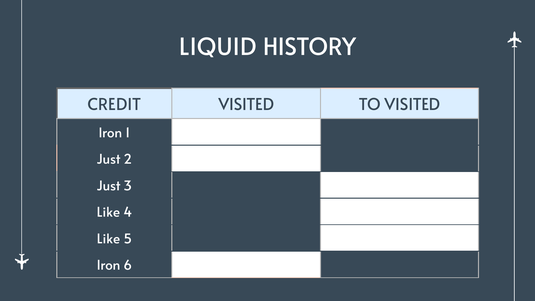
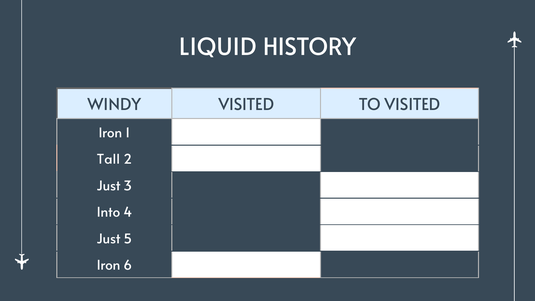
CREDIT: CREDIT -> WINDY (114, 105)
Just: Just -> Tall (108, 159)
Like: Like -> Into (108, 212)
Like: Like -> Just (109, 239)
